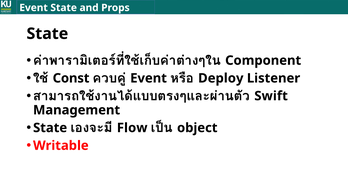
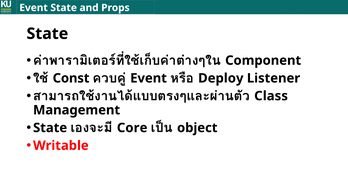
Swift: Swift -> Class (271, 96)
Flow: Flow -> Core (132, 128)
